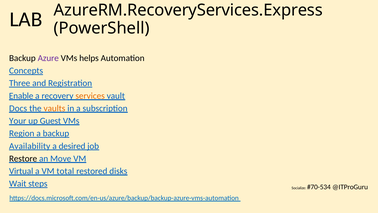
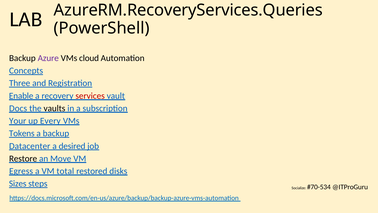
AzureRM.RecoveryServices.Express: AzureRM.RecoveryServices.Express -> AzureRM.RecoveryServices.Queries (188, 10)
helps: helps -> cloud (89, 58)
services colour: orange -> red (90, 96)
vaults colour: orange -> black (54, 108)
Guest: Guest -> Every (50, 121)
Region: Region -> Tokens (22, 133)
Availability: Availability -> Datacenter (30, 146)
Virtual: Virtual -> Egress (21, 171)
Wait: Wait -> Sizes (18, 183)
